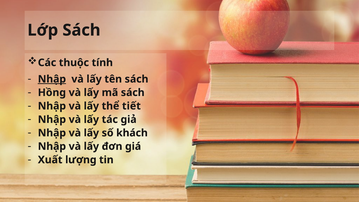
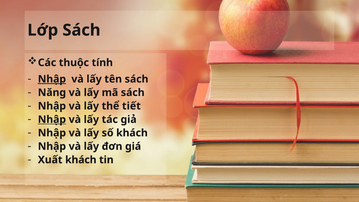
Hồng: Hồng -> Năng (52, 93)
Nhập underline: none -> present (52, 119)
Xuất lượng: lượng -> khách (81, 160)
